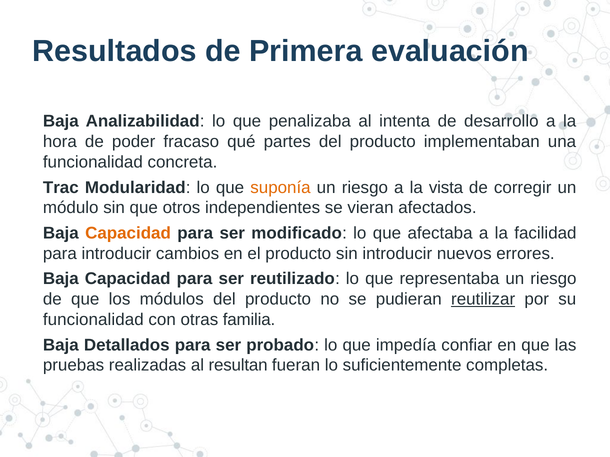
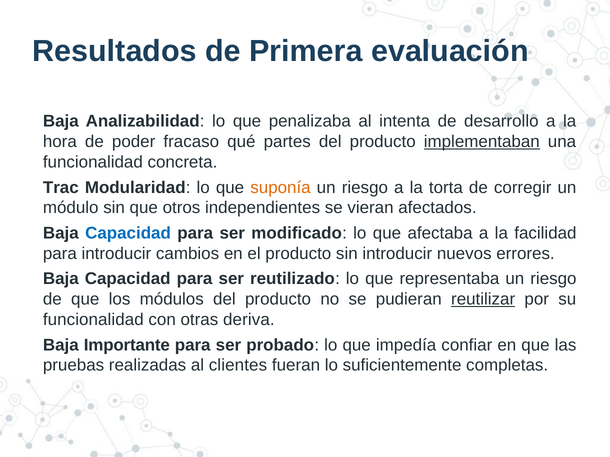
implementaban underline: none -> present (482, 142)
vista: vista -> torta (446, 188)
Capacidad colour: orange -> blue (128, 233)
familia: familia -> deriva (249, 320)
Detallados: Detallados -> Importante (127, 345)
resultan: resultan -> clientes (238, 366)
